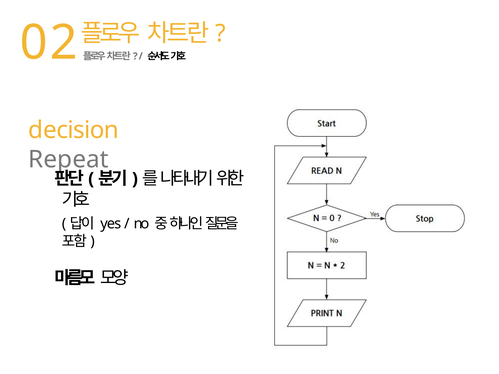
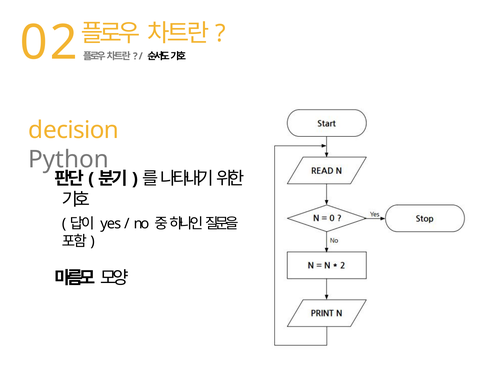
Repeat: Repeat -> Python (69, 160)
